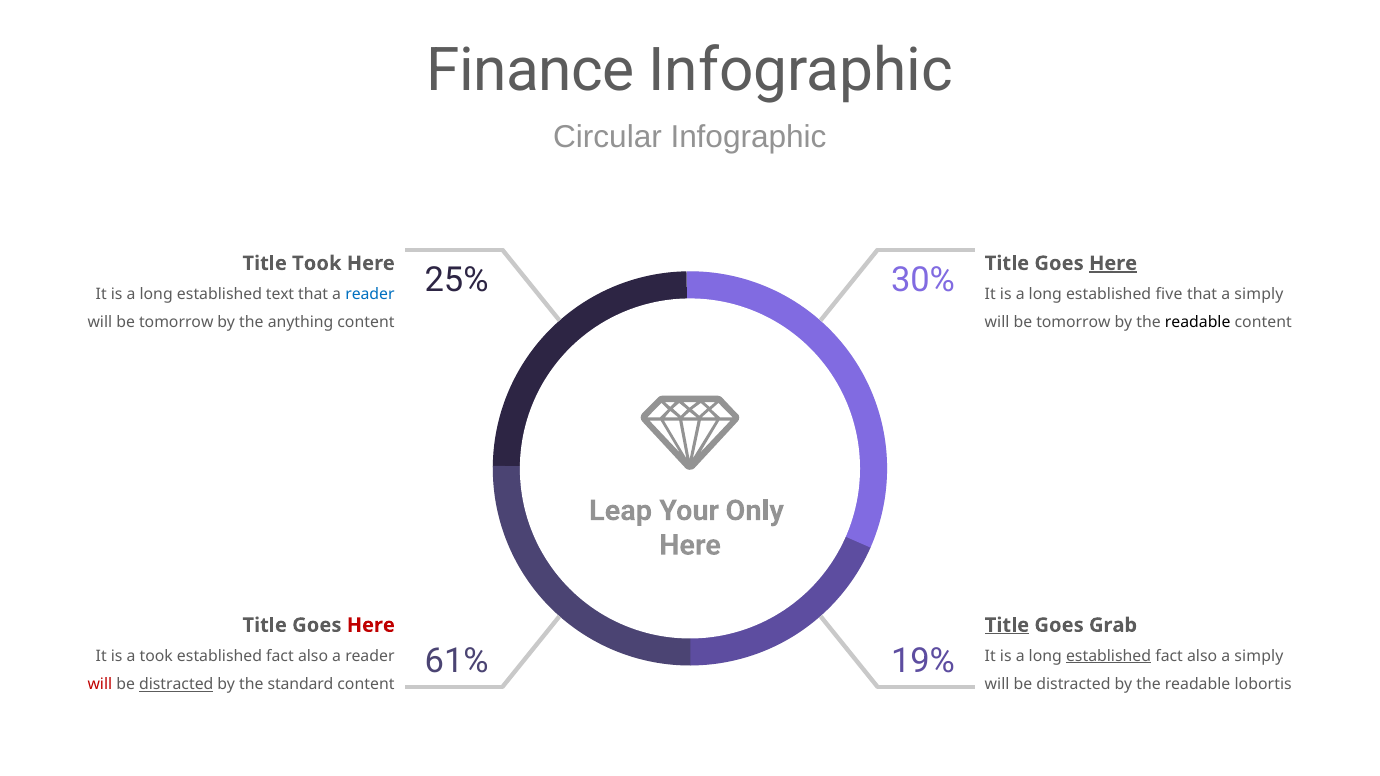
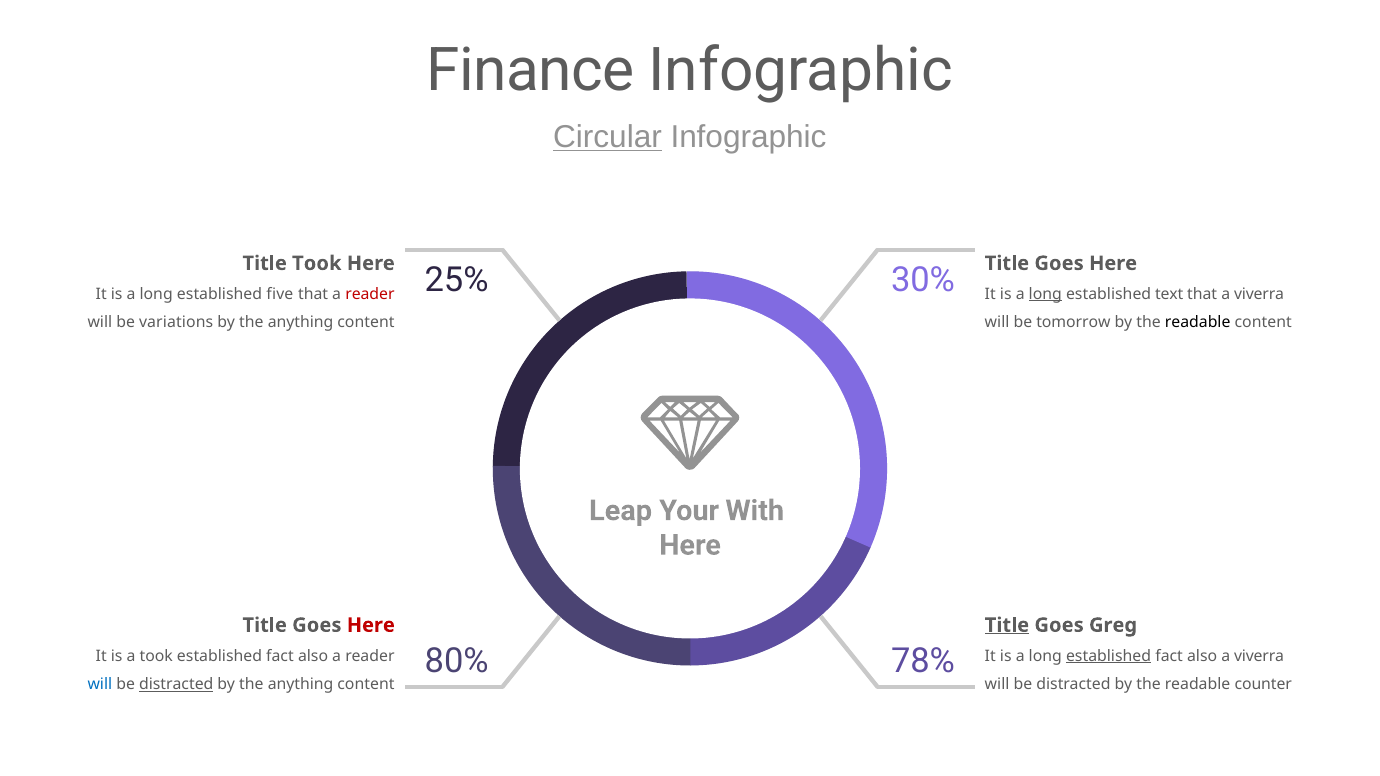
Circular underline: none -> present (608, 137)
Here underline: present -> none (1113, 263)
text: text -> five (280, 294)
reader colour: blue -> red (370, 294)
long underline: none -> present (1045, 294)
five: five -> text (1169, 294)
that a simply: simply -> viverra (1259, 294)
tomorrow: tomorrow -> variations (176, 323)
Only: Only -> With (755, 511)
Grab: Grab -> Greg (1113, 625)
61%: 61% -> 80% (457, 661)
19%: 19% -> 78% (923, 661)
simply: simply -> viverra (1259, 656)
will colour: red -> blue (100, 685)
standard: standard -> anything (301, 685)
lobortis: lobortis -> counter (1263, 685)
